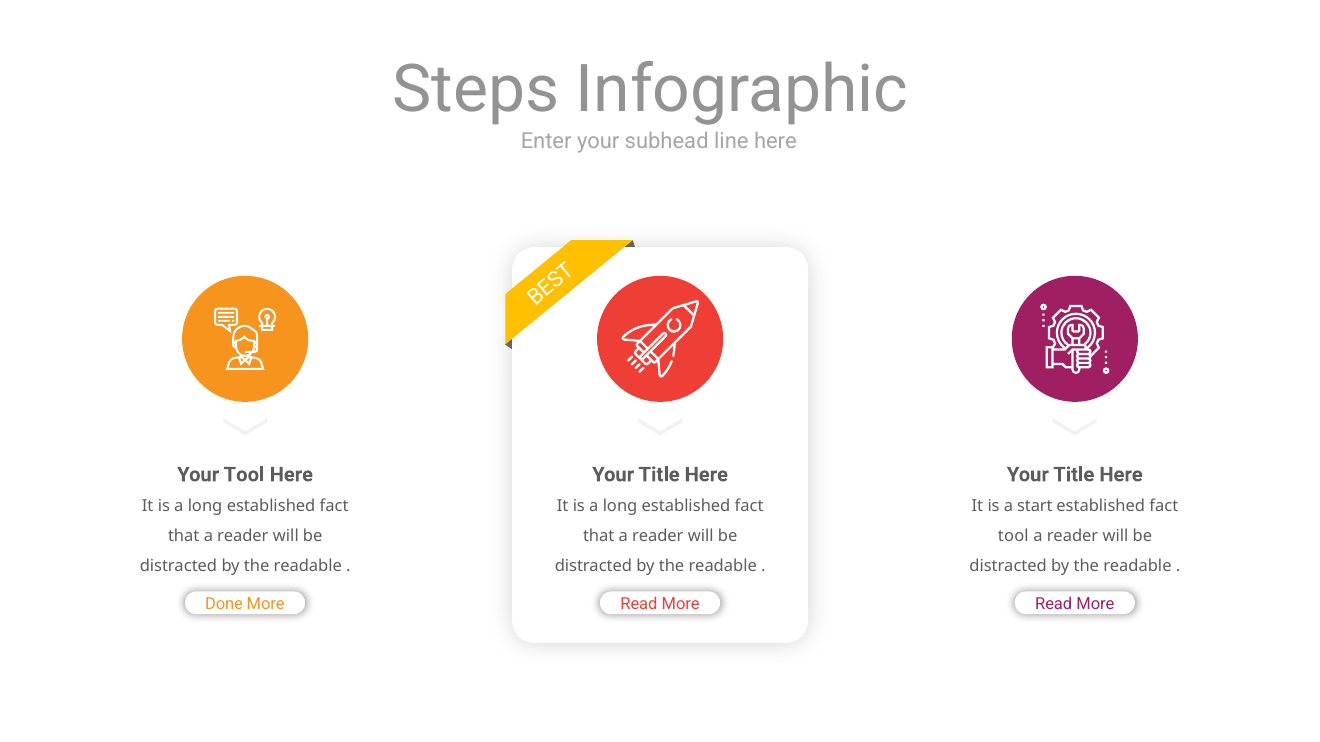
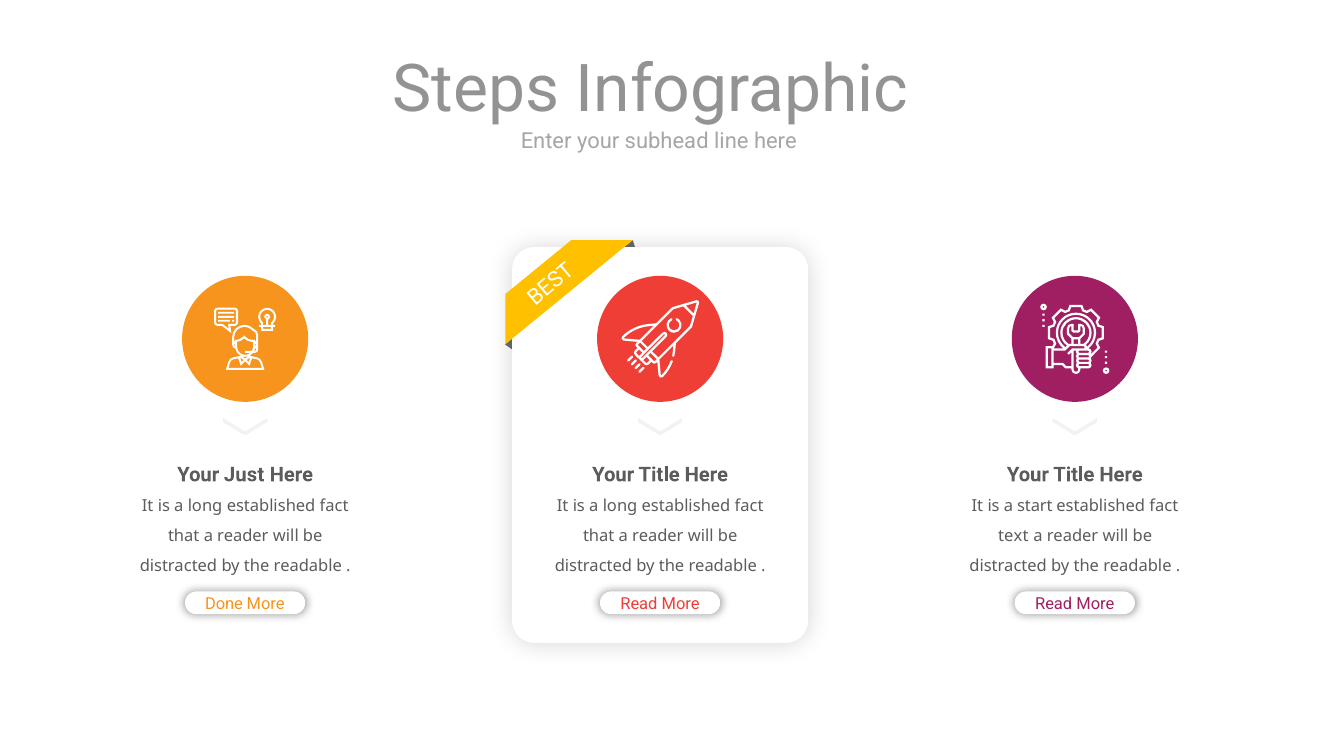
Your Tool: Tool -> Just (244, 475)
tool: tool -> text (1013, 536)
